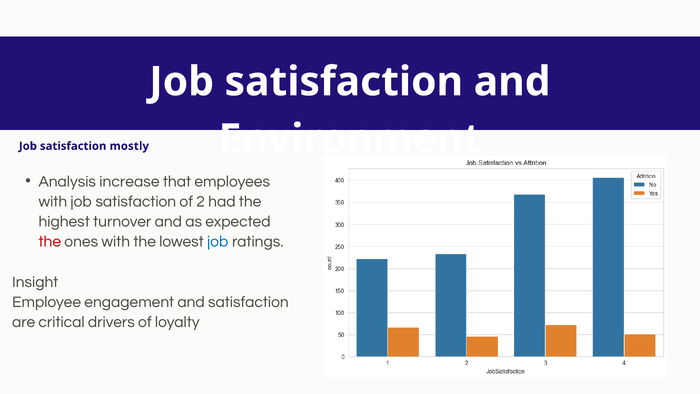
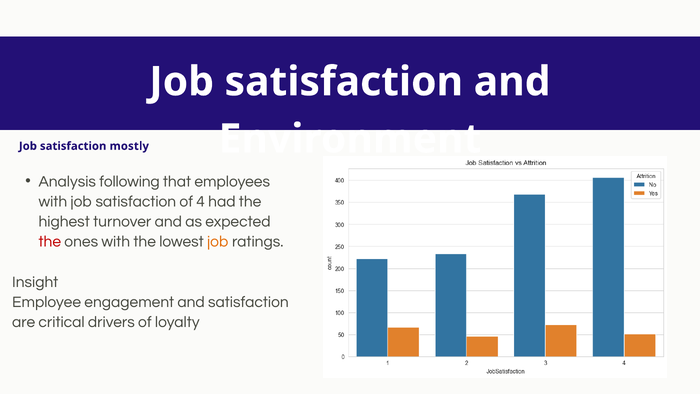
increase: increase -> following (130, 181)
2: 2 -> 4 (201, 201)
job colour: blue -> orange (218, 242)
